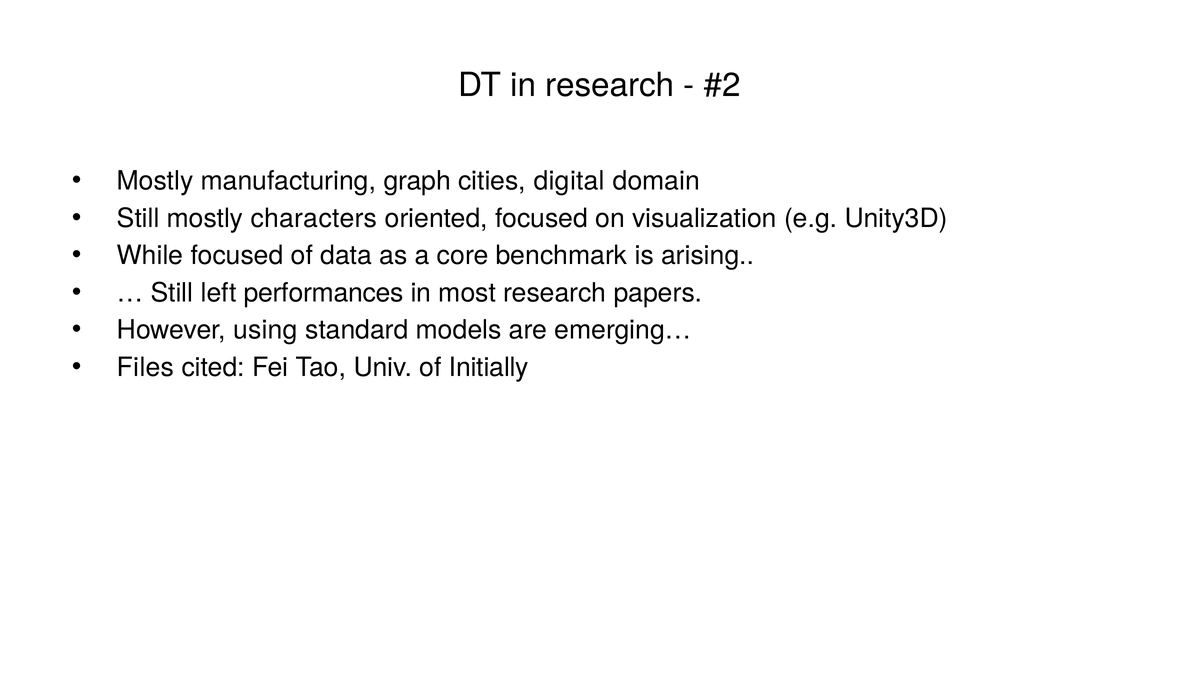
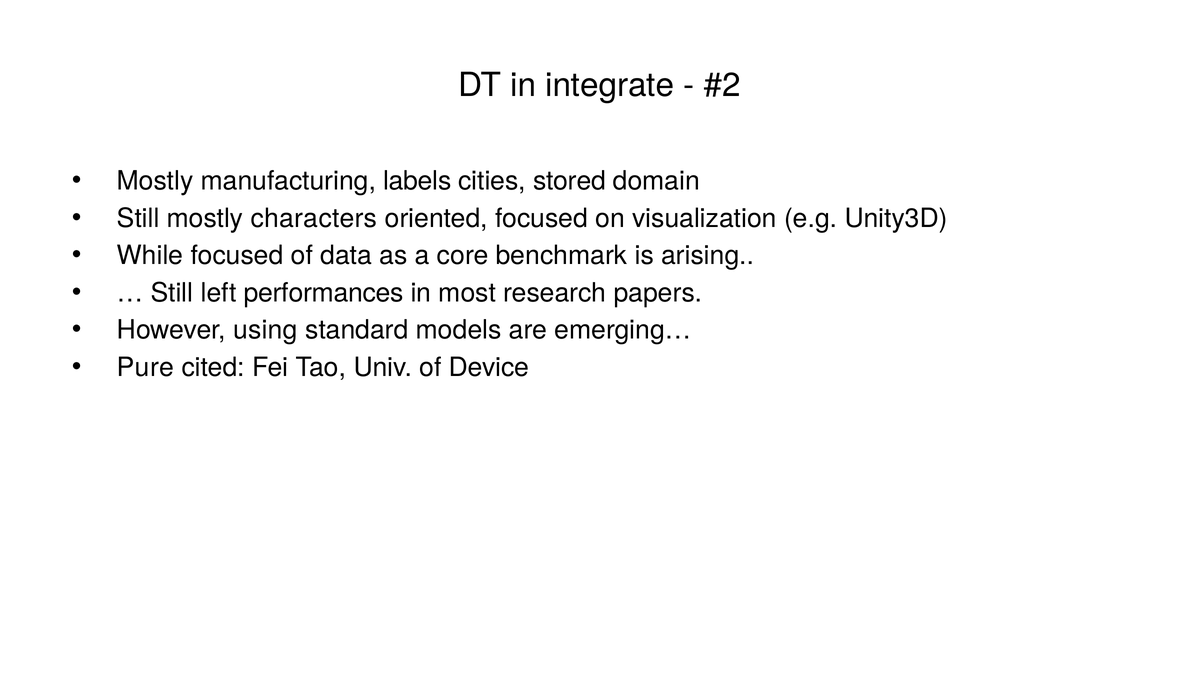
in research: research -> integrate (610, 85)
graph: graph -> labels (417, 181)
digital: digital -> stored (570, 181)
Files: Files -> Pure (145, 368)
Initially: Initially -> Device (489, 368)
